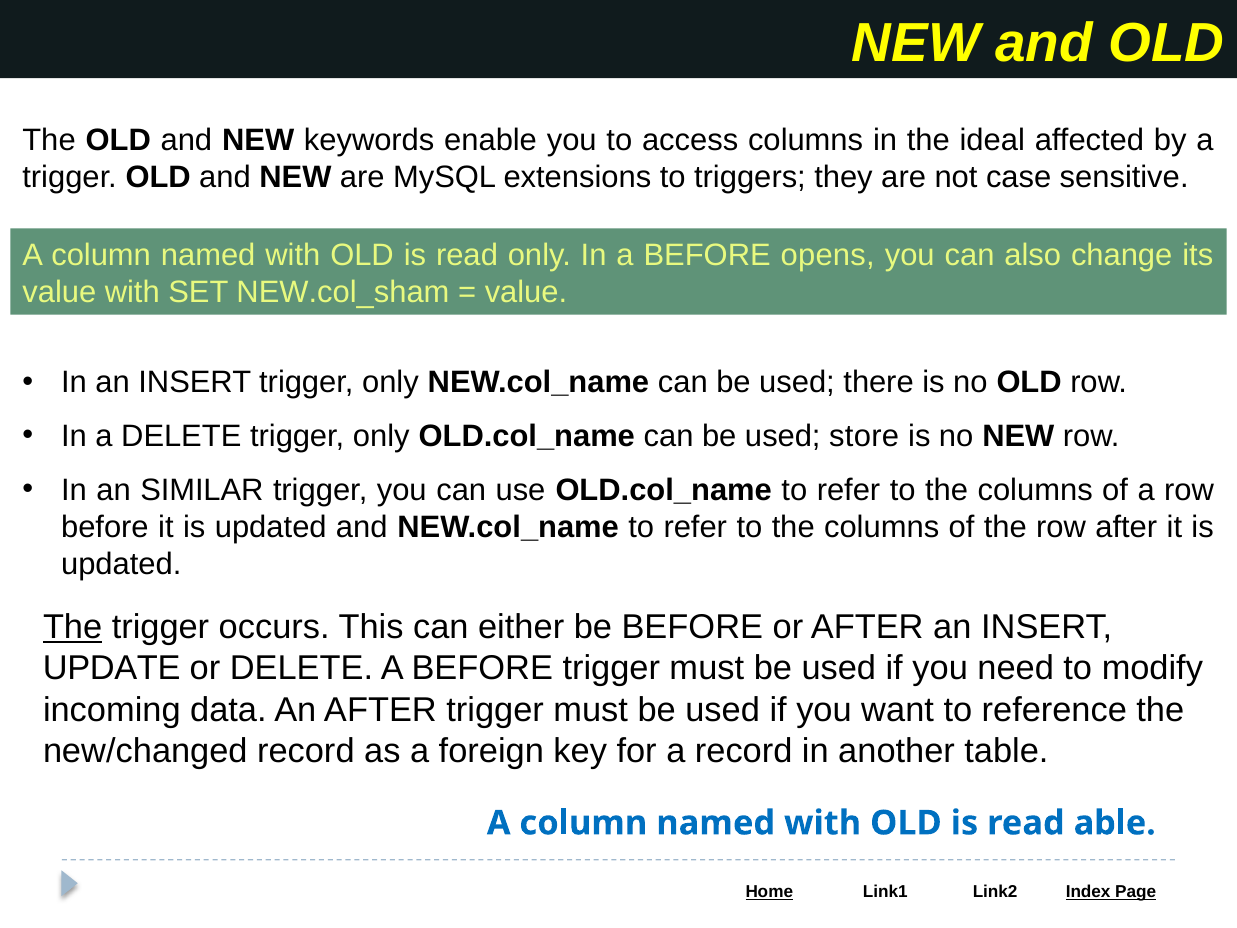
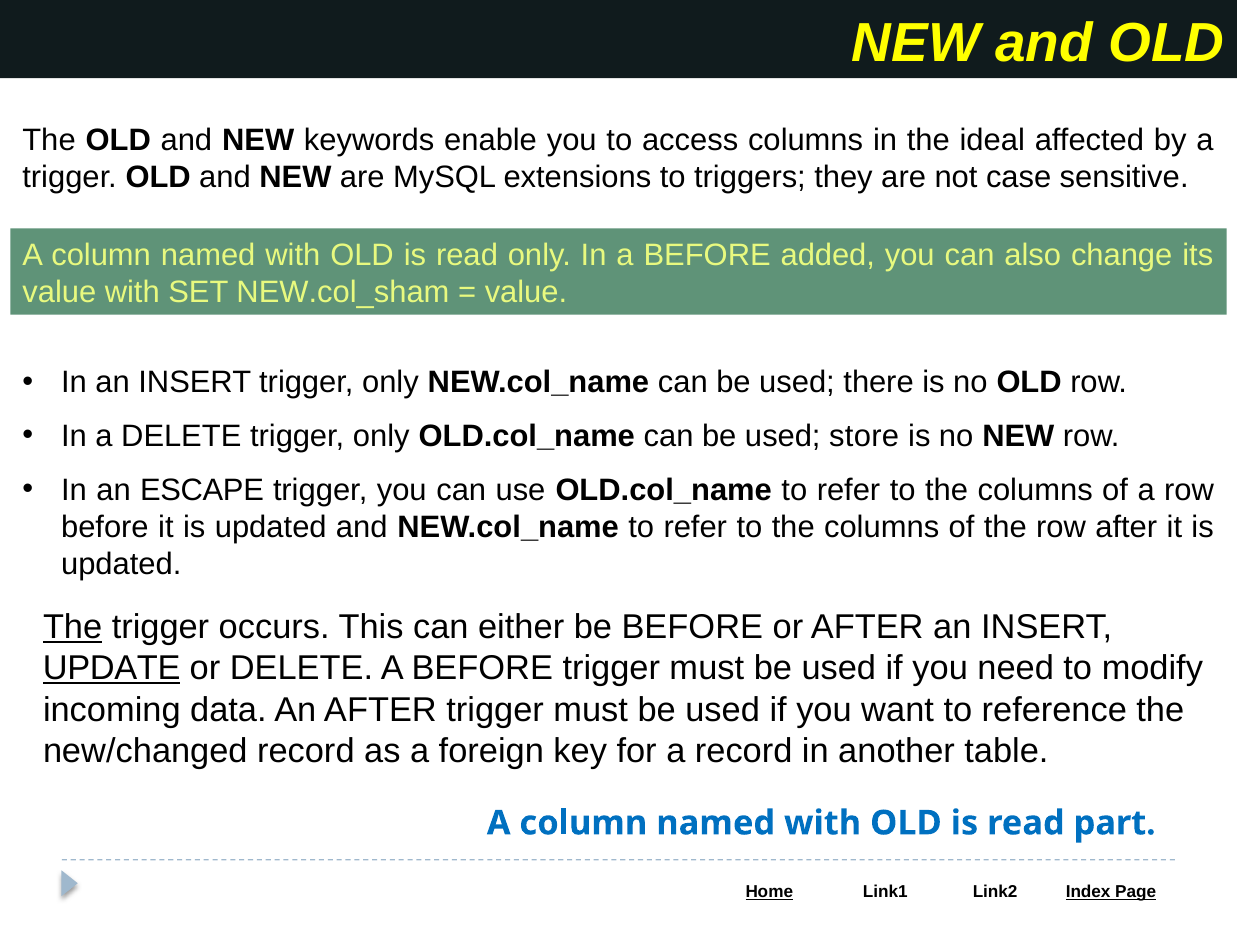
opens: opens -> added (828, 255)
SIMILAR: SIMILAR -> ESCAPE (202, 490)
UPDATE underline: none -> present (112, 668)
able: able -> part (1115, 823)
